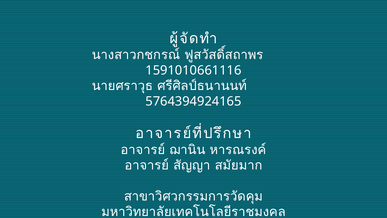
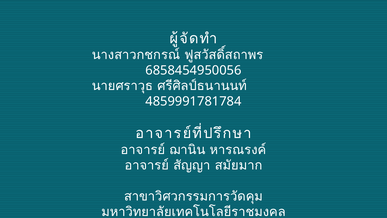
1591010661116: 1591010661116 -> 6858454950056 (193, 70)
5764394924165: 5764394924165 -> 4859991781784 (193, 101)
